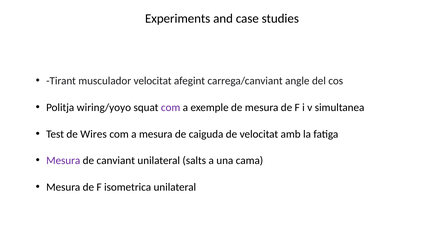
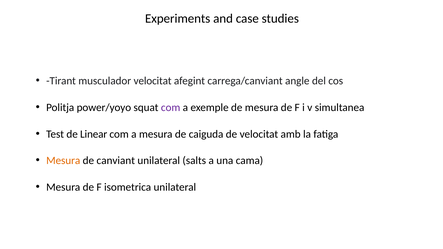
wiring/yoyo: wiring/yoyo -> power/yoyo (104, 108)
Wires: Wires -> Linear (94, 134)
Mesura colour: purple -> orange (63, 161)
